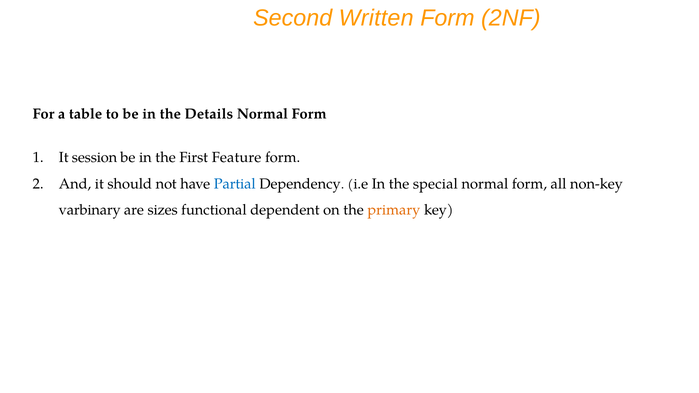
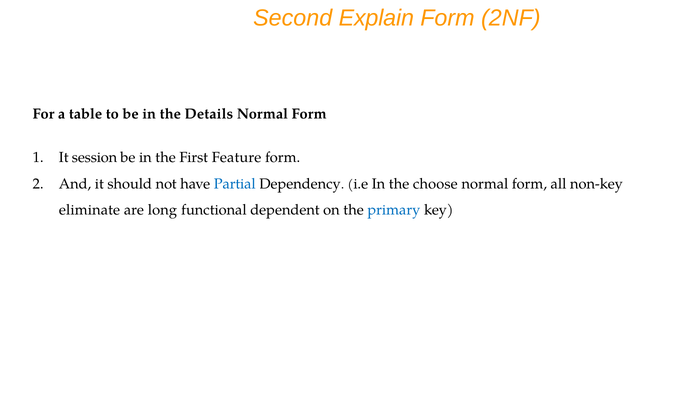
Written: Written -> Explain (376, 18)
special: special -> choose (435, 184)
varbinary: varbinary -> eliminate (90, 210)
sizes: sizes -> long (162, 210)
primary colour: orange -> blue (394, 210)
